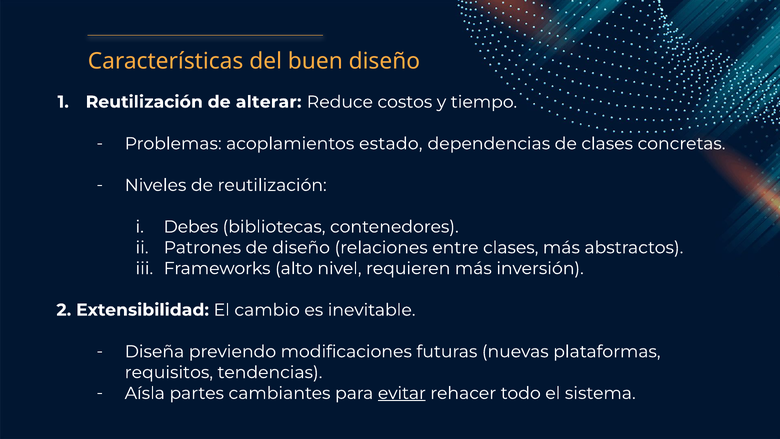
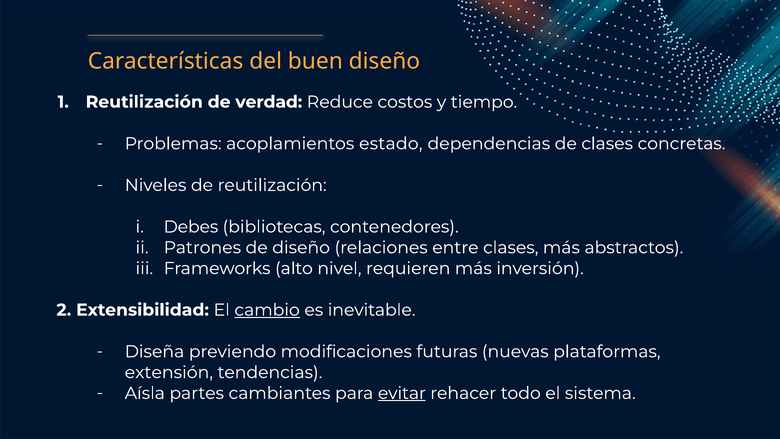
alterar: alterar -> verdad (269, 102)
cambio underline: none -> present (267, 310)
requisitos: requisitos -> extensión (169, 372)
